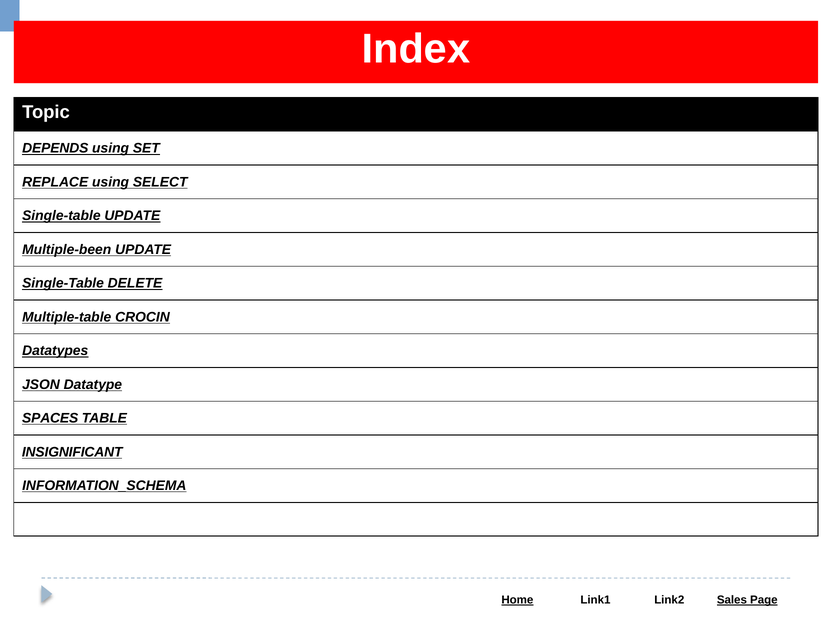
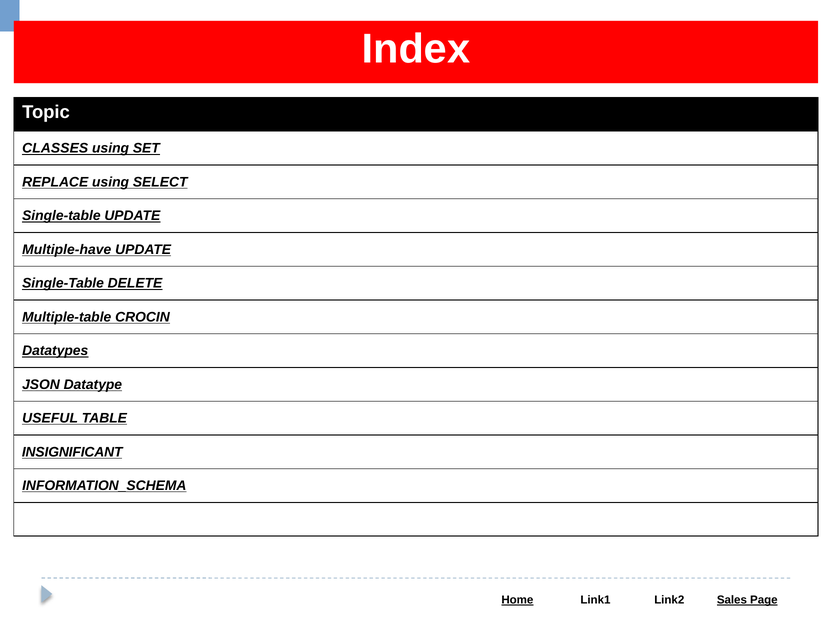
DEPENDS: DEPENDS -> CLASSES (55, 148)
Multiple-been: Multiple-been -> Multiple-have (67, 250)
SPACES: SPACES -> USEFUL (50, 418)
